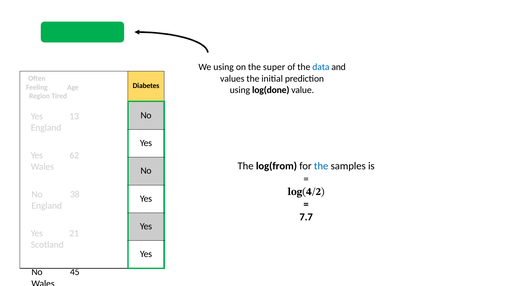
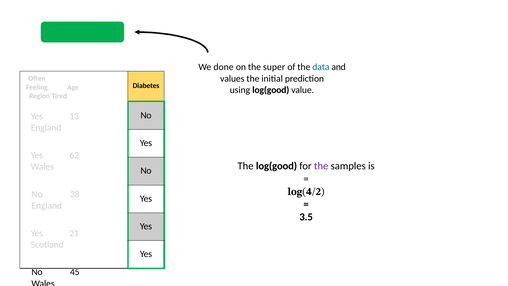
We using: using -> done (224, 67)
using log(done: log(done -> log(good (271, 90)
The log(from: log(from -> log(good (277, 166)
the colour: blue -> purple (321, 166)
7.7: 7.7 -> 3.5 (306, 217)
